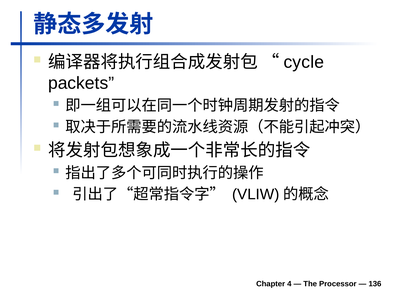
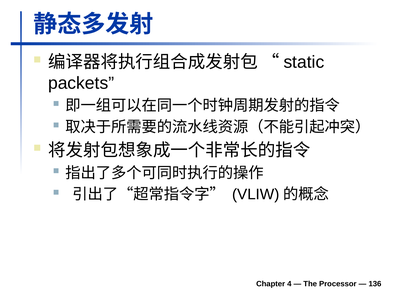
cycle: cycle -> static (304, 62)
